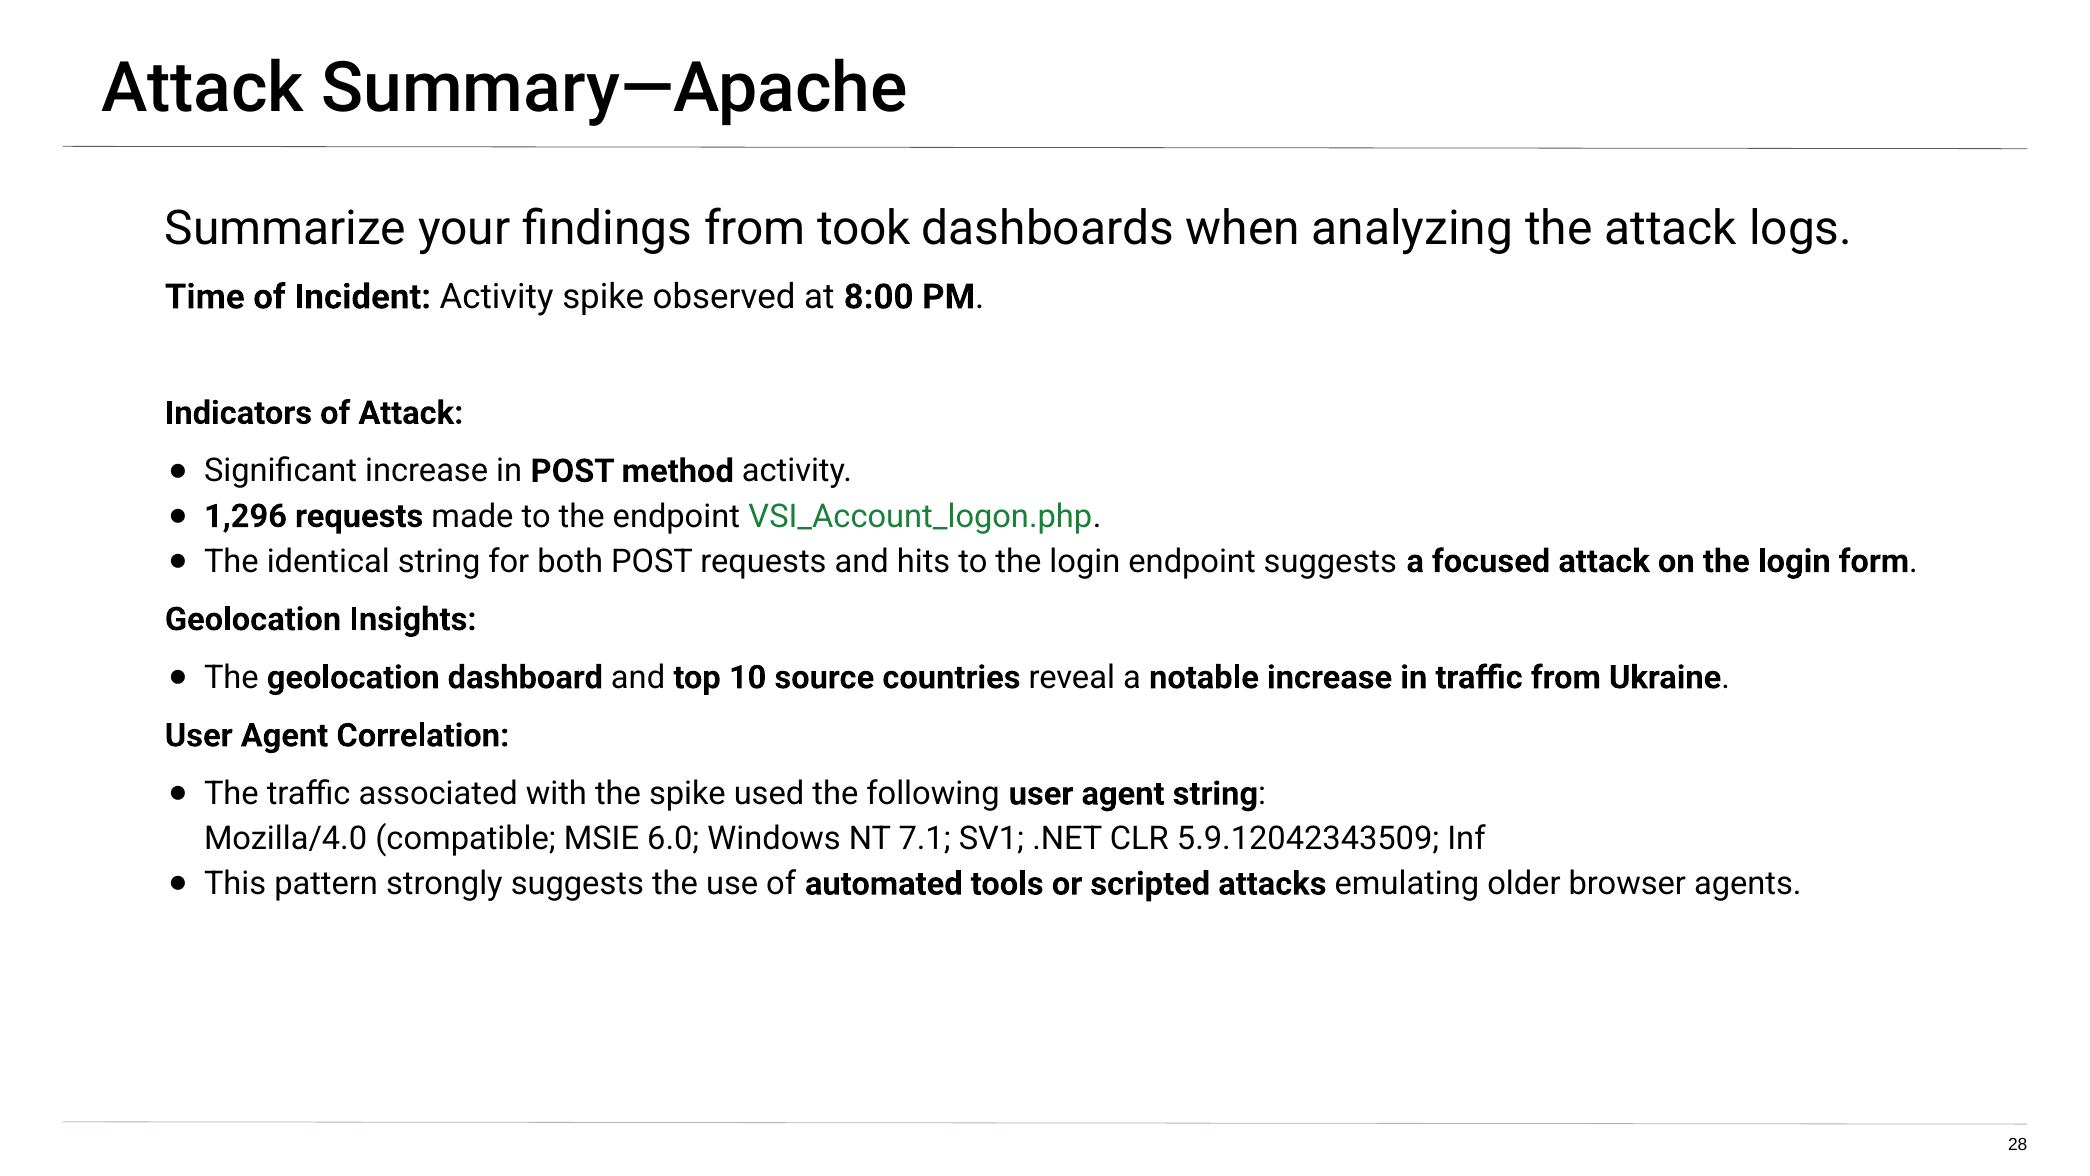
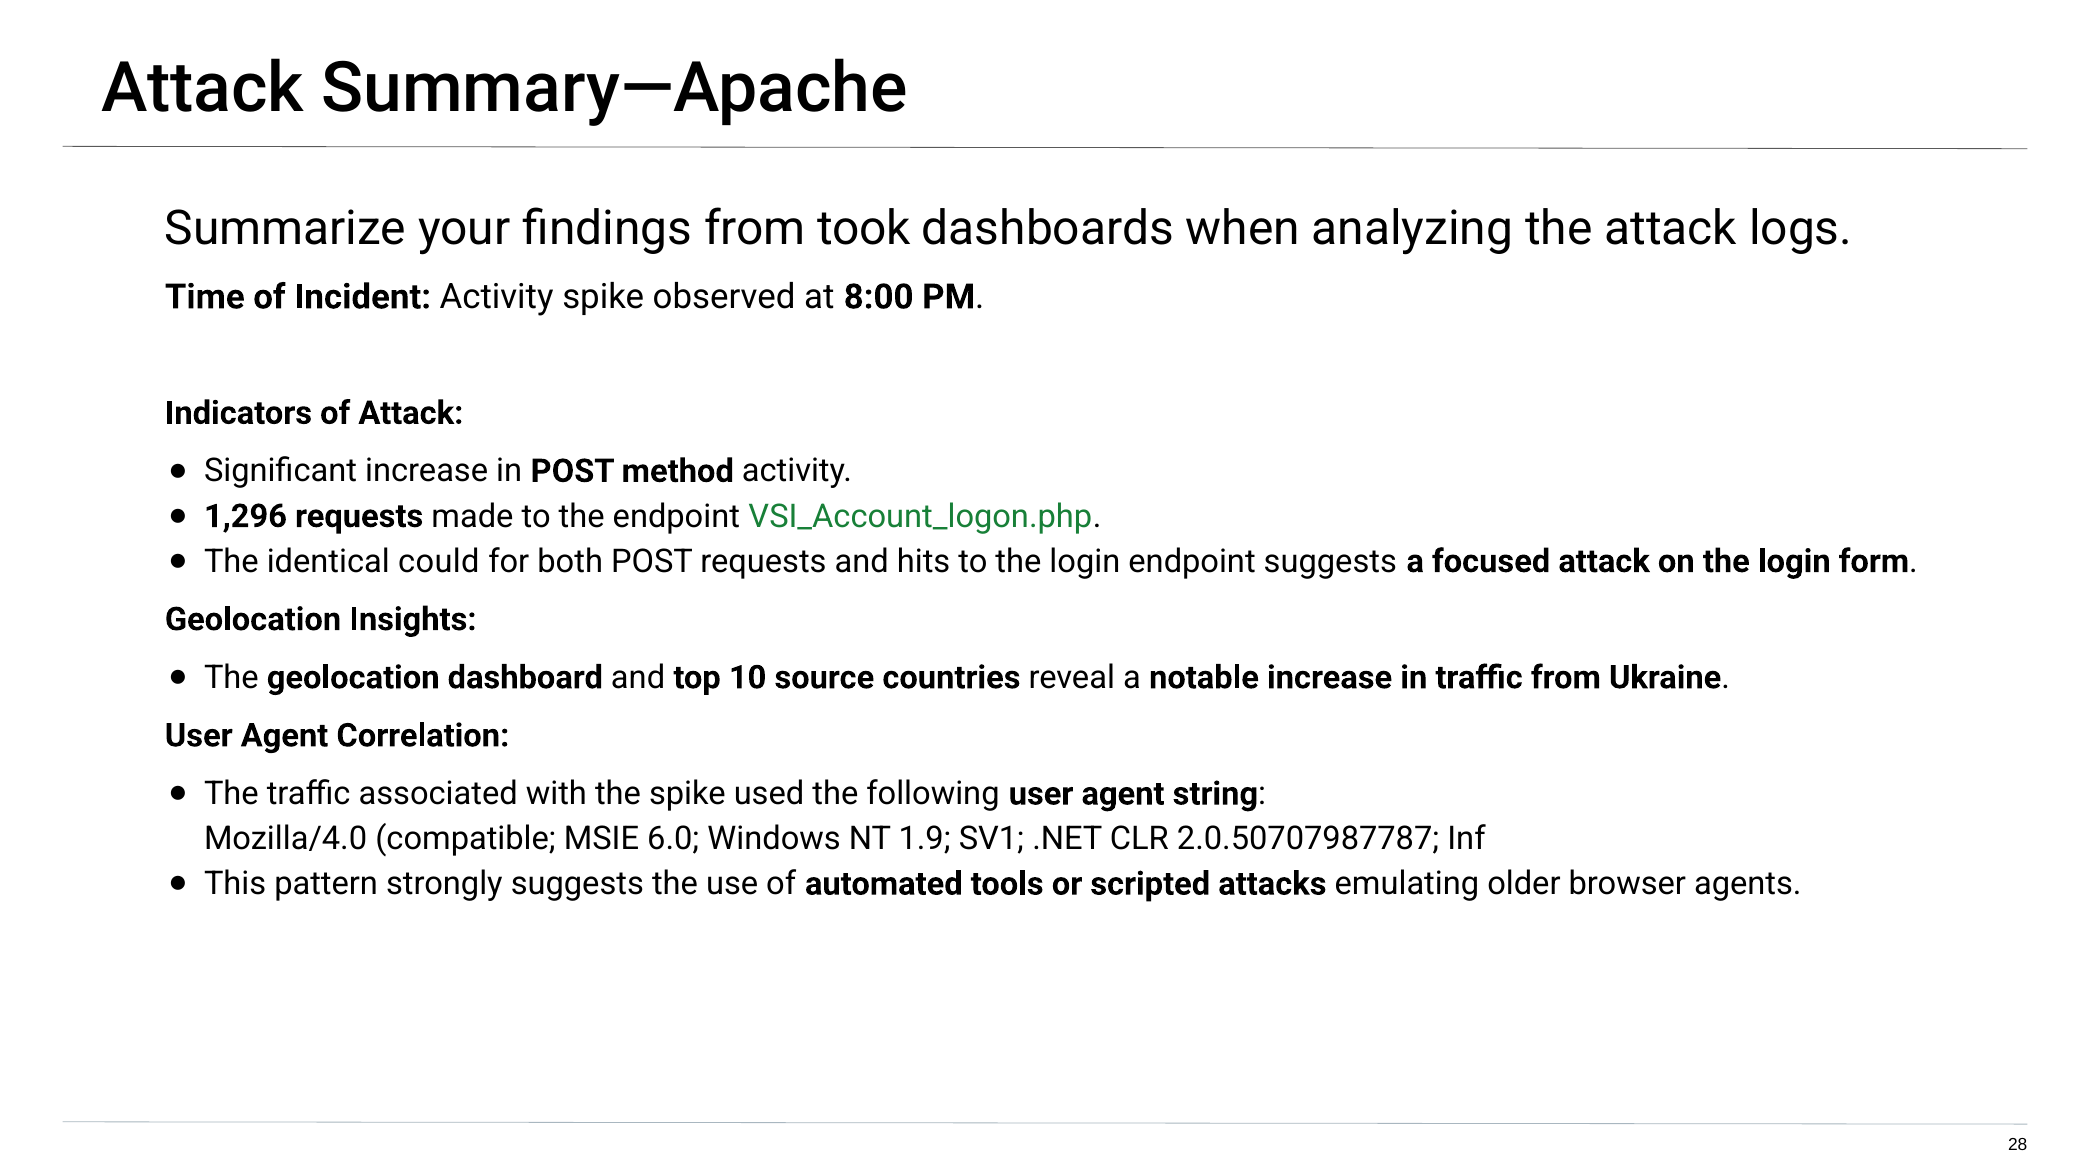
identical string: string -> could (439, 561)
7.1: 7.1 -> 1.9 (925, 839)
5.9.12042343509: 5.9.12042343509 -> 2.0.50707987787 (1308, 839)
